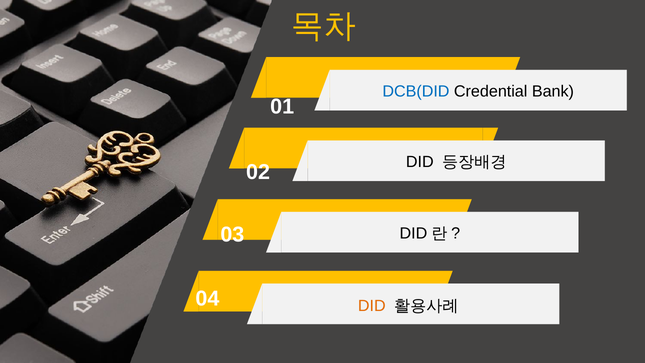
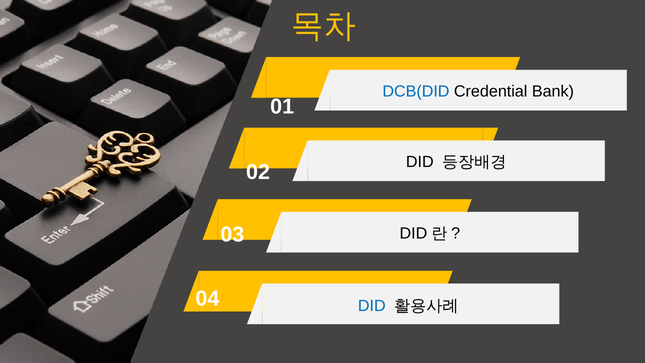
DID colour: orange -> blue (372, 306)
